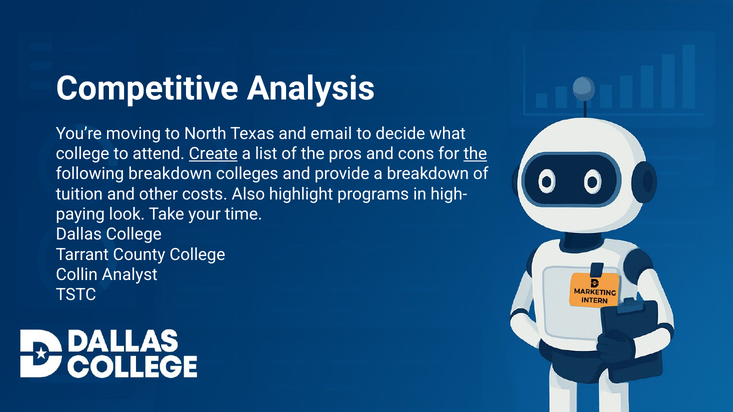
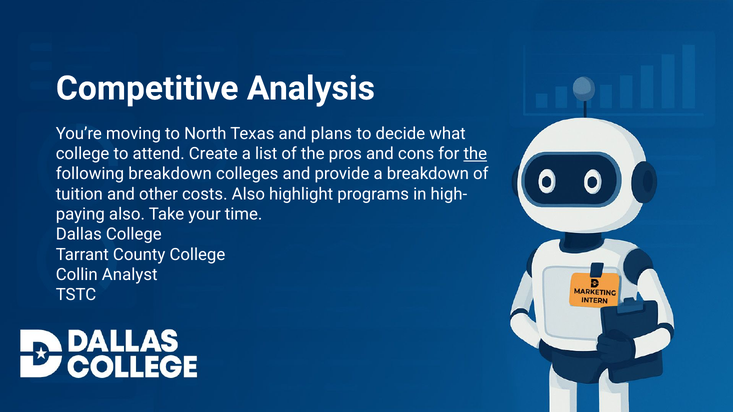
email: email -> plans (331, 134)
Create underline: present -> none (213, 154)
look: look -> also (127, 214)
